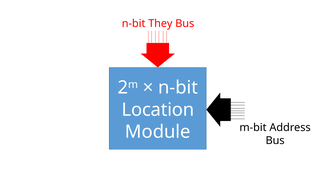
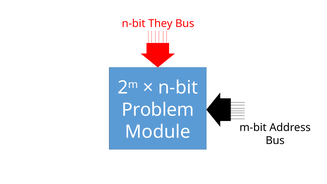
Location: Location -> Problem (158, 110)
